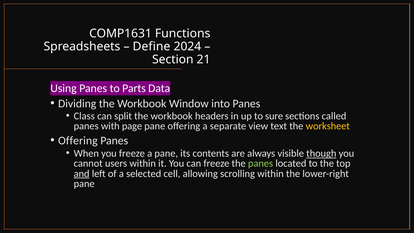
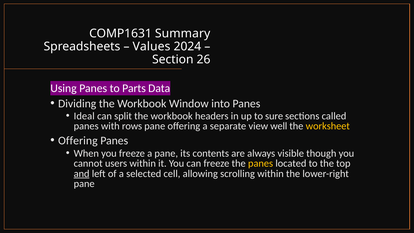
Functions: Functions -> Summary (183, 34)
Define: Define -> Values (152, 47)
21: 21 -> 26 (204, 60)
Class: Class -> Ideal (84, 116)
page: page -> rows (132, 126)
text: text -> well (279, 126)
though underline: present -> none (321, 153)
panes colour: light green -> yellow (261, 163)
